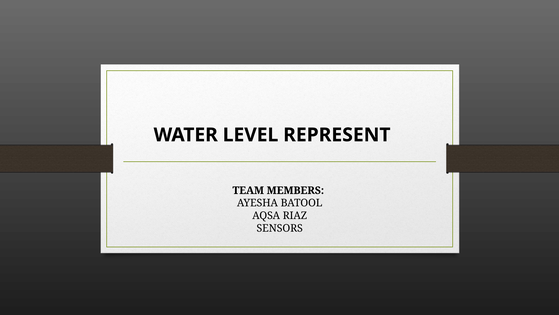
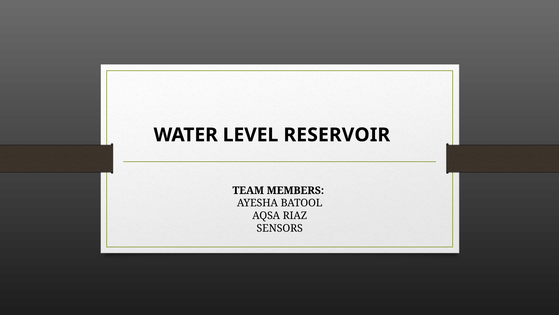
REPRESENT: REPRESENT -> RESERVOIR (337, 135)
